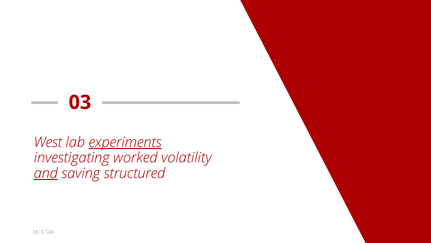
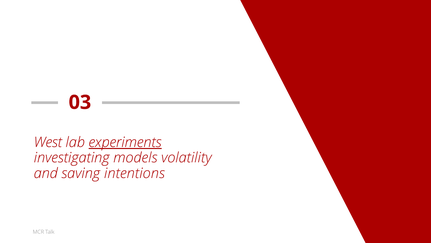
worked: worked -> models (135, 157)
and underline: present -> none (46, 173)
structured: structured -> intentions (134, 173)
